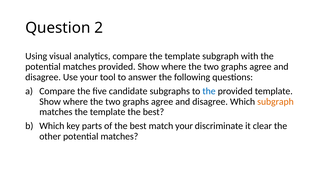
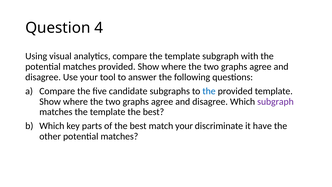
2: 2 -> 4 (99, 28)
subgraph colour: orange -> purple (275, 101)
clear: clear -> have (262, 126)
